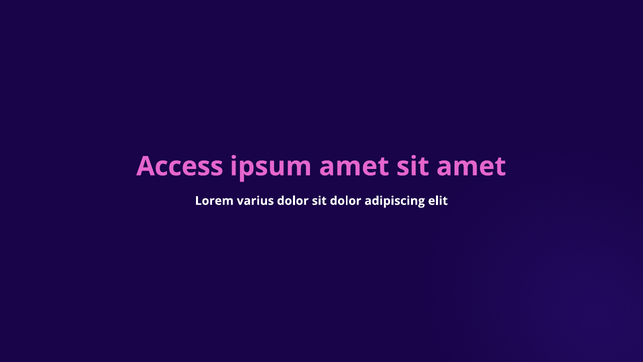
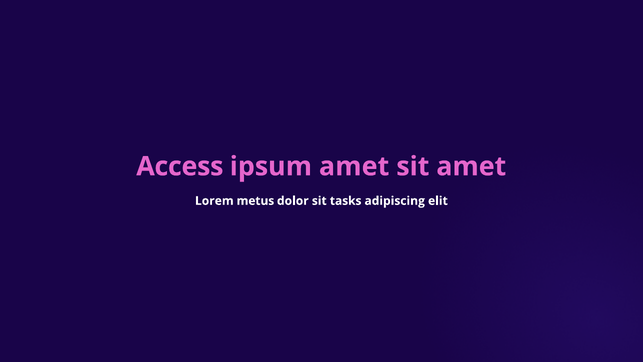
varius: varius -> metus (255, 201)
sit dolor: dolor -> tasks (346, 201)
